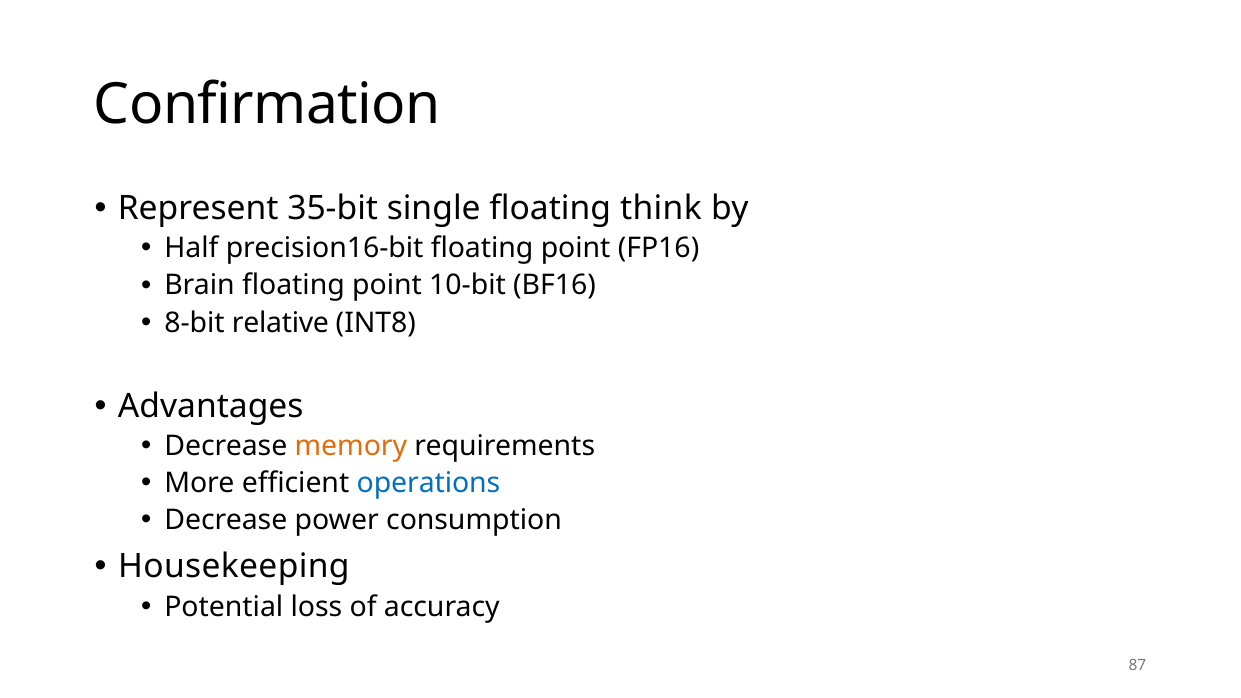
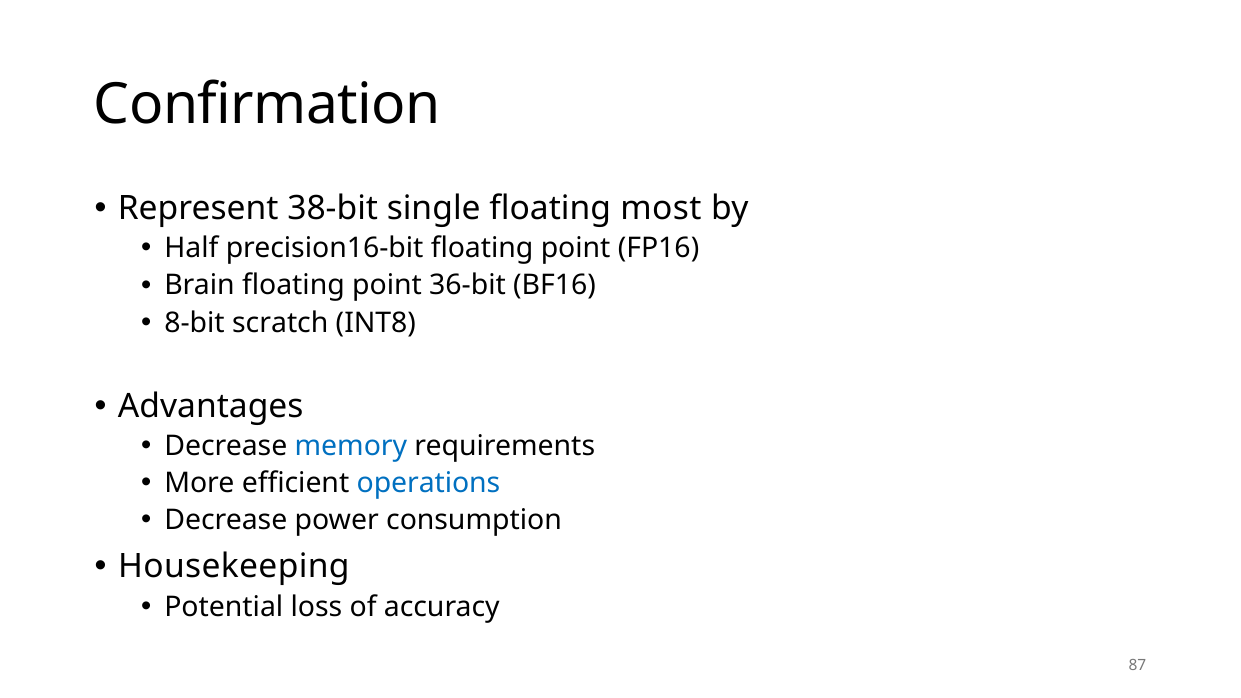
35-bit: 35-bit -> 38-bit (333, 208)
think: think -> most (661, 208)
10-bit: 10-bit -> 36-bit (468, 286)
relative: relative -> scratch (280, 323)
memory colour: orange -> blue (351, 446)
